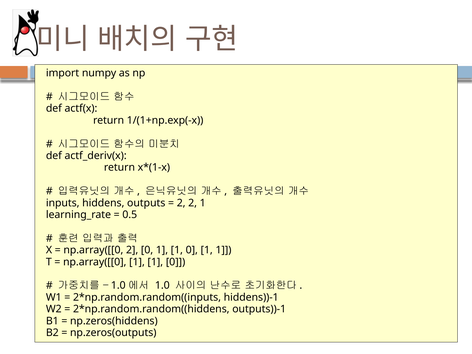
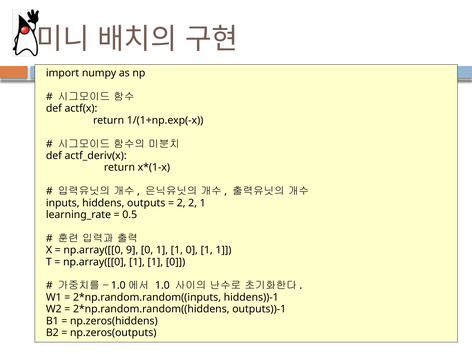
np.array([[0 2: 2 -> 9 (132, 250)
